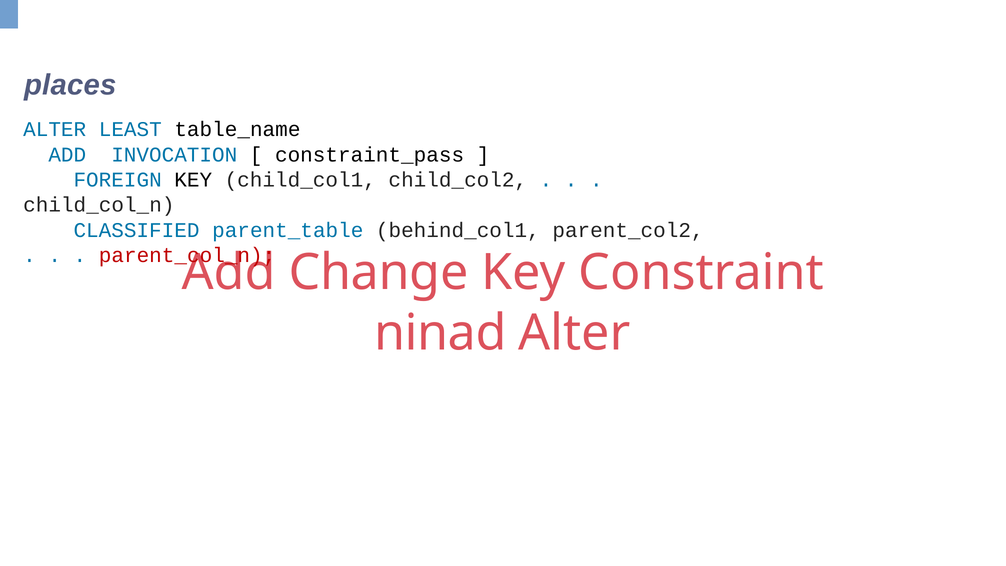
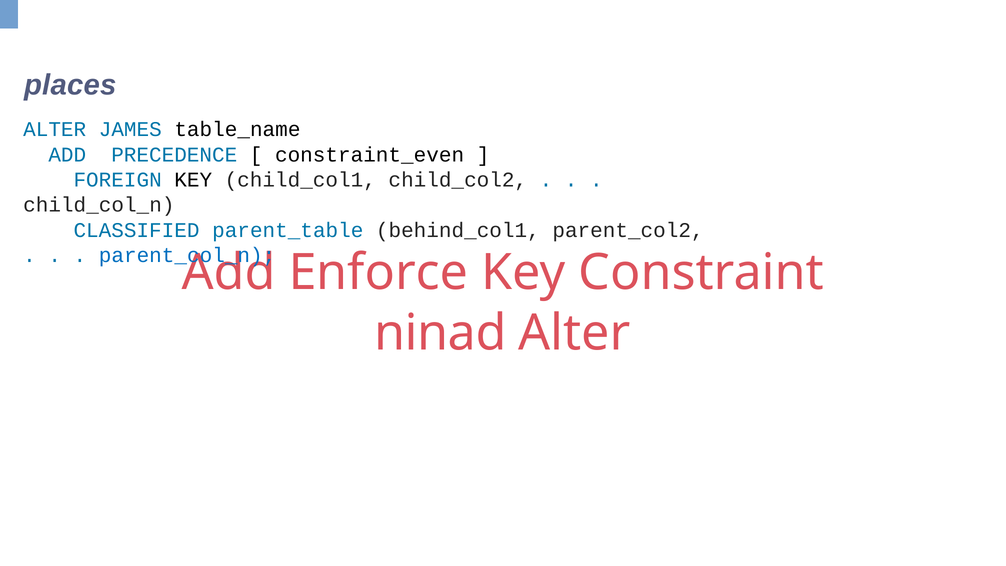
LEAST: LEAST -> JAMES (130, 129)
INVOCATION: INVOCATION -> PRECEDENCE (174, 155)
constraint_pass: constraint_pass -> constraint_even (370, 155)
parent_col_n colour: red -> blue (187, 255)
Change: Change -> Enforce (378, 273)
